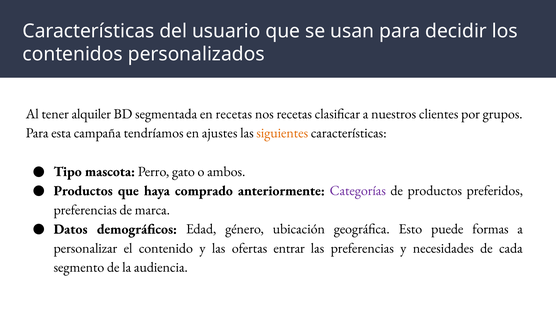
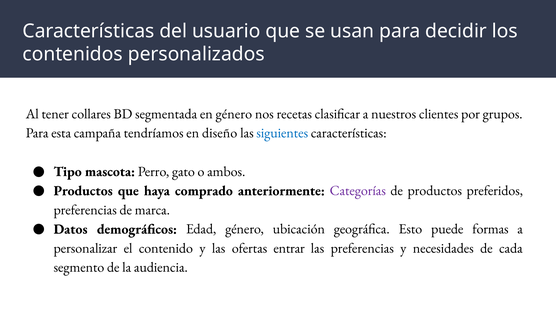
alquiler: alquiler -> collares (91, 114)
en recetas: recetas -> género (234, 114)
ajustes: ajustes -> diseño (220, 133)
siguientes colour: orange -> blue (282, 133)
